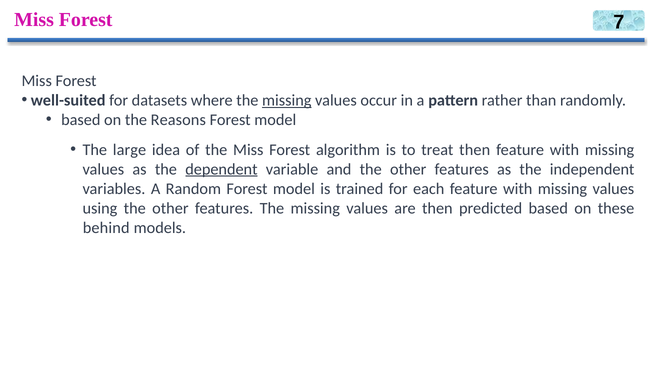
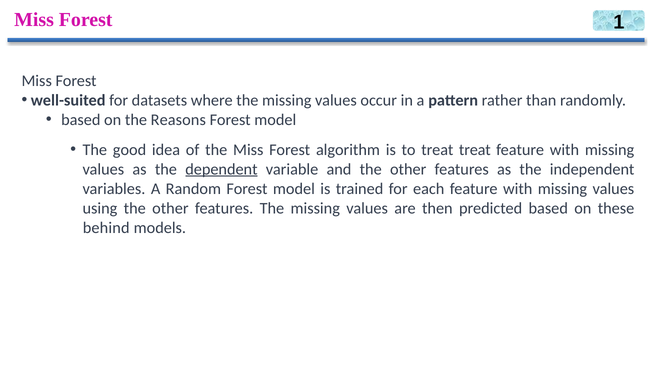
7: 7 -> 1 (619, 22)
missing underline: present -> none (287, 101)
large: large -> good (130, 150)
treat then: then -> treat (475, 150)
